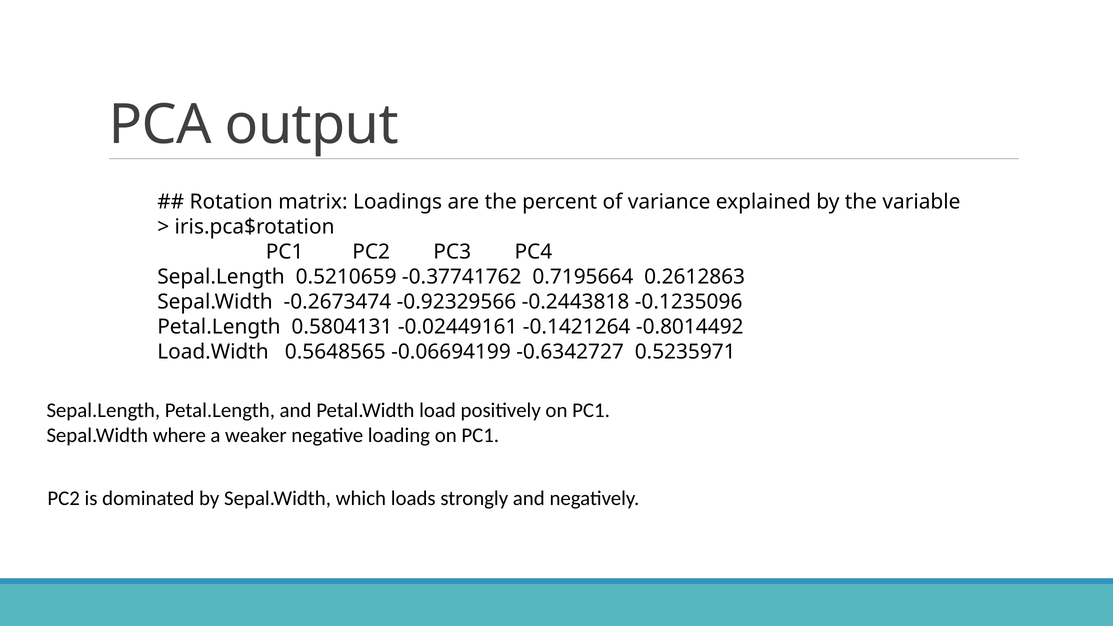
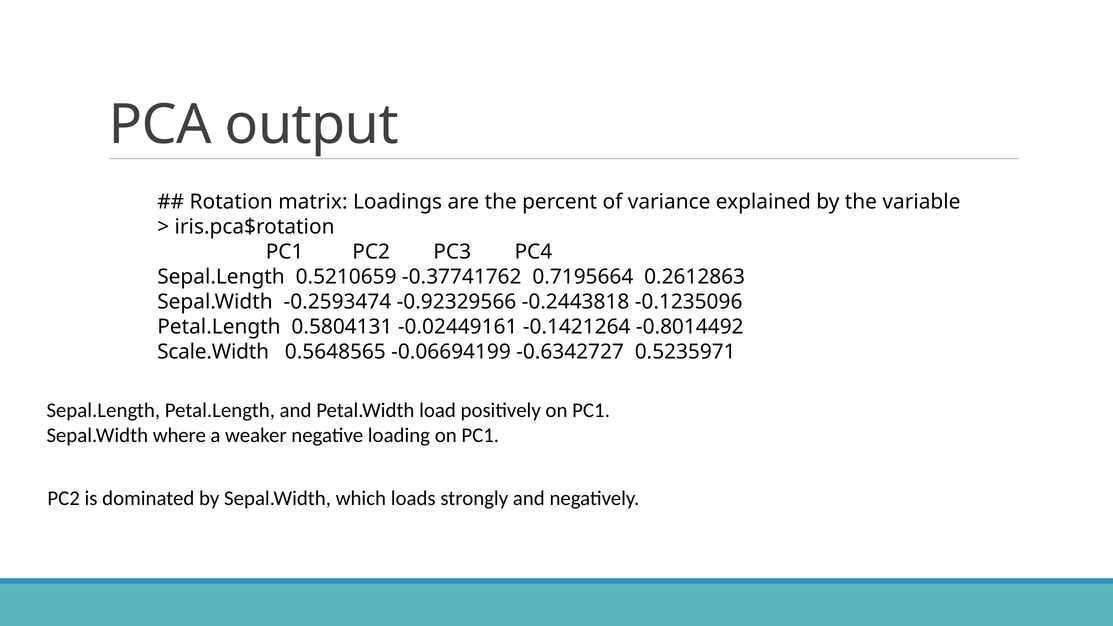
-0.2673474: -0.2673474 -> -0.2593474 (337, 302)
Load.Width: Load.Width -> Scale.Width (213, 352)
